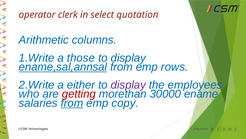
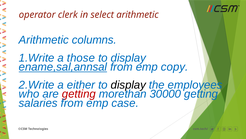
select quotation: quotation -> arithmetic (138, 15)
rows: rows -> copy (175, 67)
display colour: purple -> black (128, 85)
30000 ename: ename -> getting (201, 94)
from underline: present -> none (72, 103)
copy: copy -> case (125, 103)
